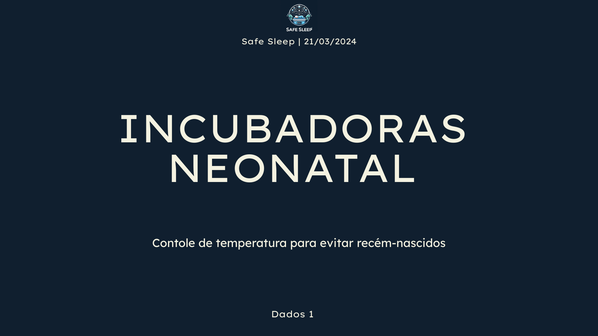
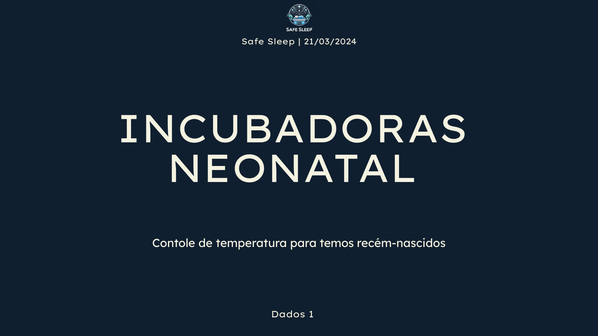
evitar: evitar -> temos (337, 244)
